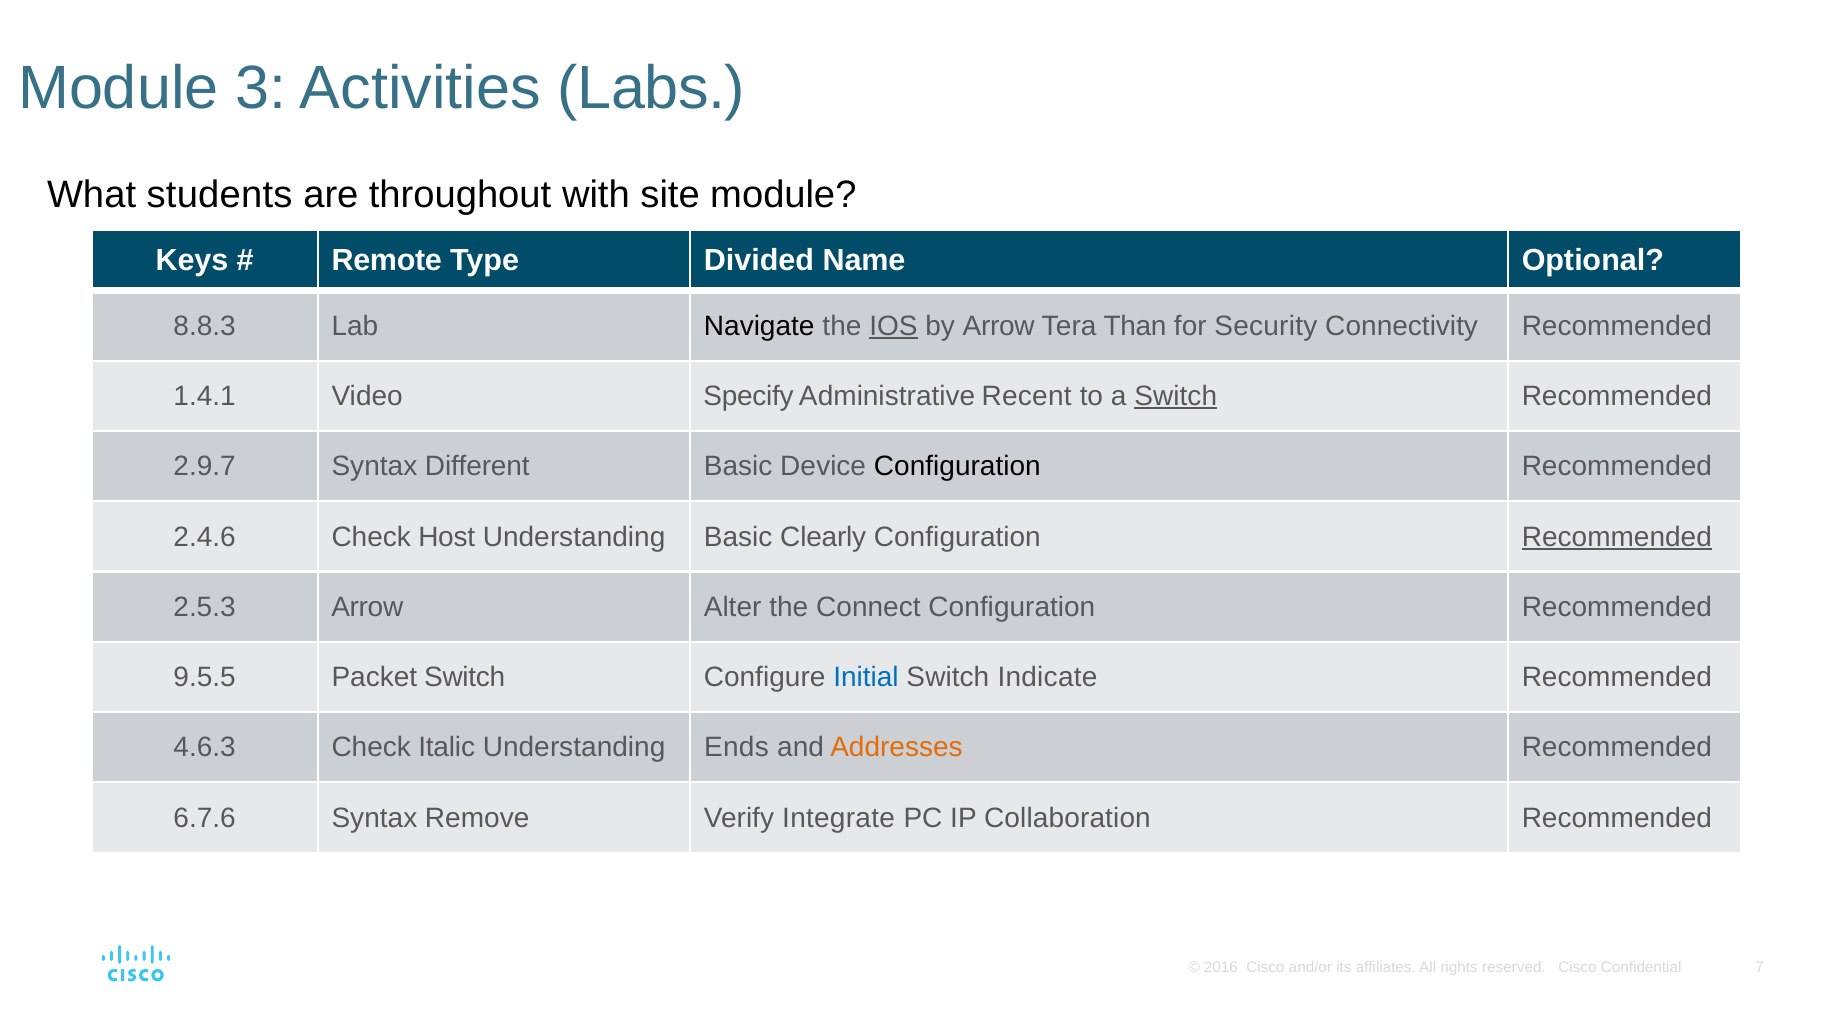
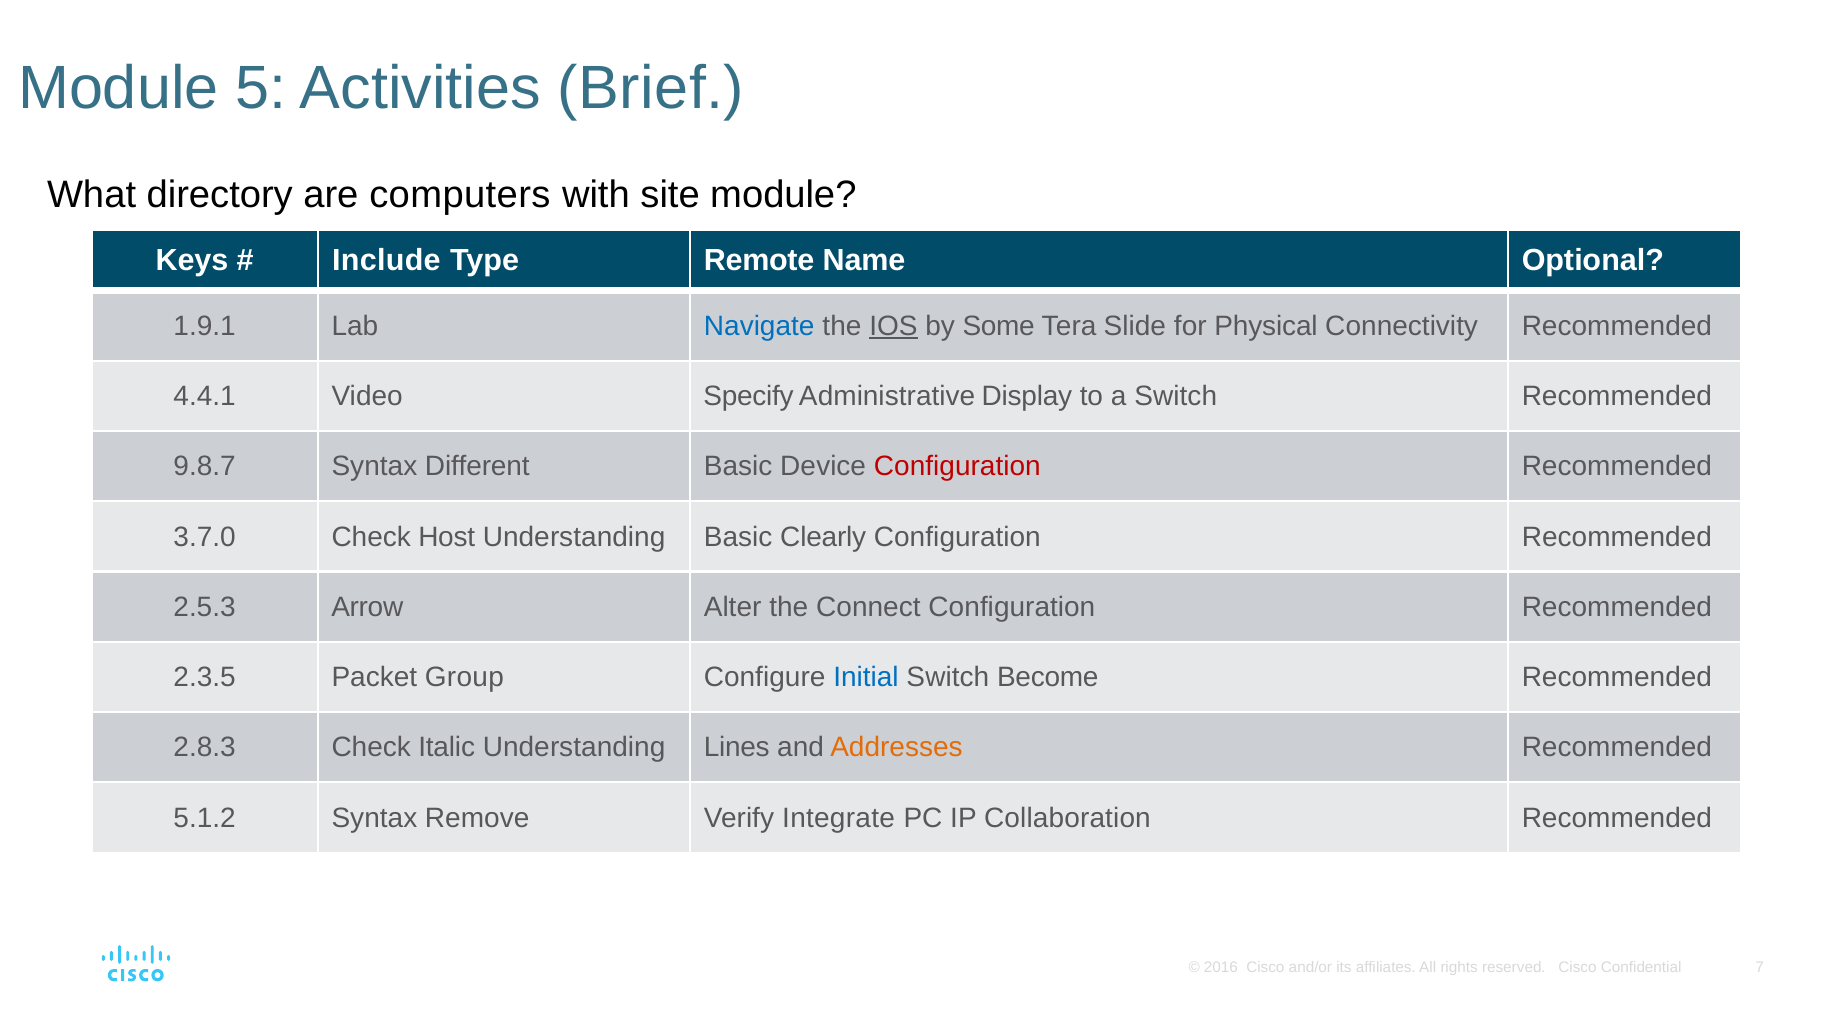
3: 3 -> 5 (261, 88)
Labs: Labs -> Brief (651, 88)
students: students -> directory (220, 195)
throughout: throughout -> computers (460, 195)
Remote: Remote -> Include (386, 261)
Divided: Divided -> Remote (759, 261)
8.8.3: 8.8.3 -> 1.9.1 (205, 326)
Navigate colour: black -> blue (759, 326)
by Arrow: Arrow -> Some (999, 326)
Than: Than -> Slide (1135, 326)
Security: Security -> Physical (1266, 326)
1.4.1: 1.4.1 -> 4.4.1 (205, 396)
Recent: Recent -> Display (1027, 396)
Switch underline: present -> none (1176, 396)
2.9.7: 2.9.7 -> 9.8.7 (205, 467)
Configuration colour: black -> red (957, 467)
2.4.6: 2.4.6 -> 3.7.0 (205, 537)
Recommended underline: present -> none (1617, 537)
9.5.5: 9.5.5 -> 2.3.5 (205, 677)
Packet Switch: Switch -> Group (464, 677)
Indicate: Indicate -> Become (1048, 677)
4.6.3: 4.6.3 -> 2.8.3 (205, 748)
Ends: Ends -> Lines (737, 748)
6.7.6: 6.7.6 -> 5.1.2 (205, 818)
